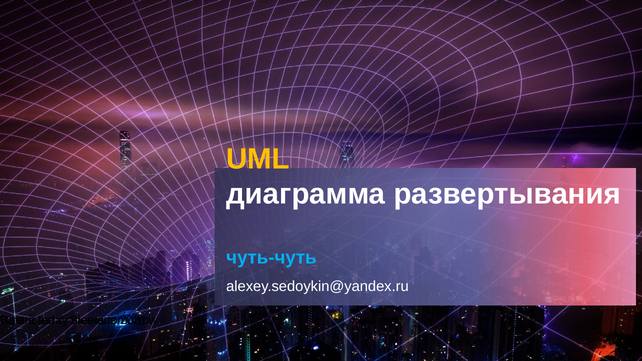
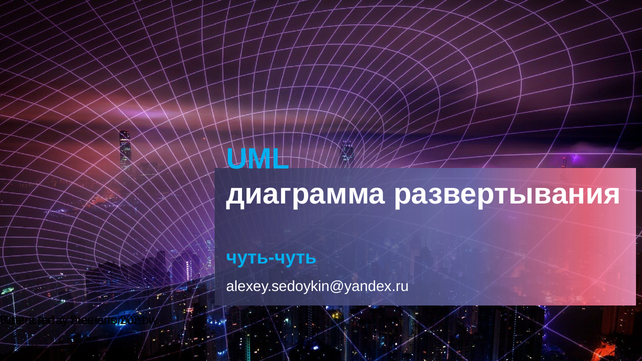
UML colour: yellow -> light blue (258, 159)
